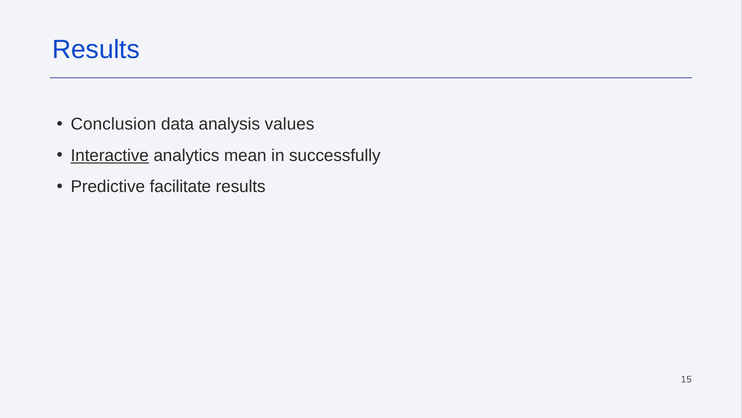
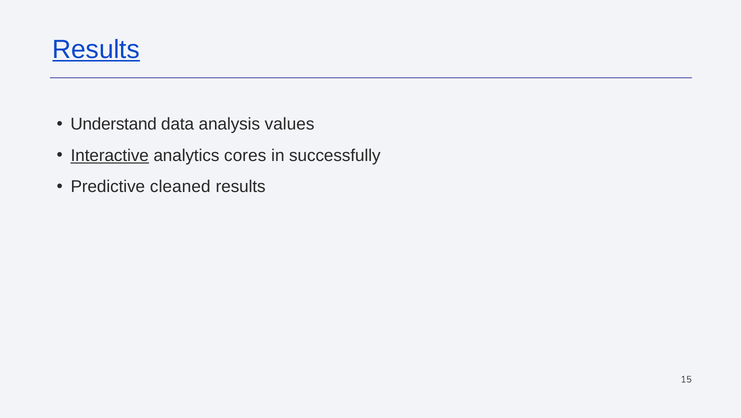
Results underline: none -> present (96, 50)
Conclusion: Conclusion -> Understand (114, 124)
mean: mean -> cores (245, 155)
facilitate: facilitate -> cleaned (180, 187)
